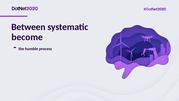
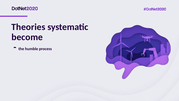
Between: Between -> Theories (28, 27)
